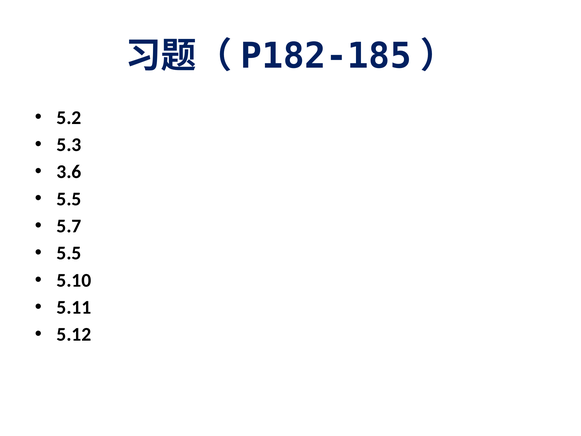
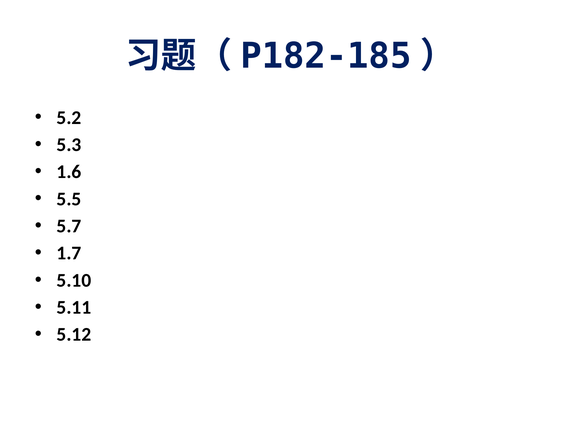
3.6: 3.6 -> 1.6 (69, 172)
5.5: 5.5 -> 1.7 (69, 253)
